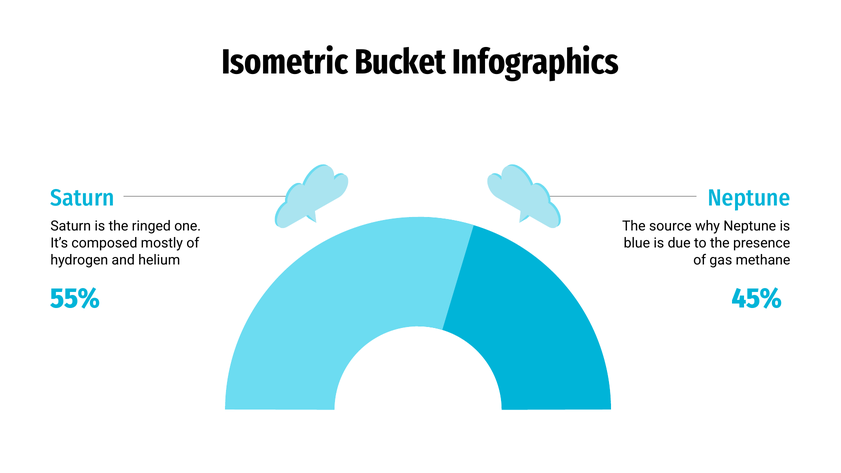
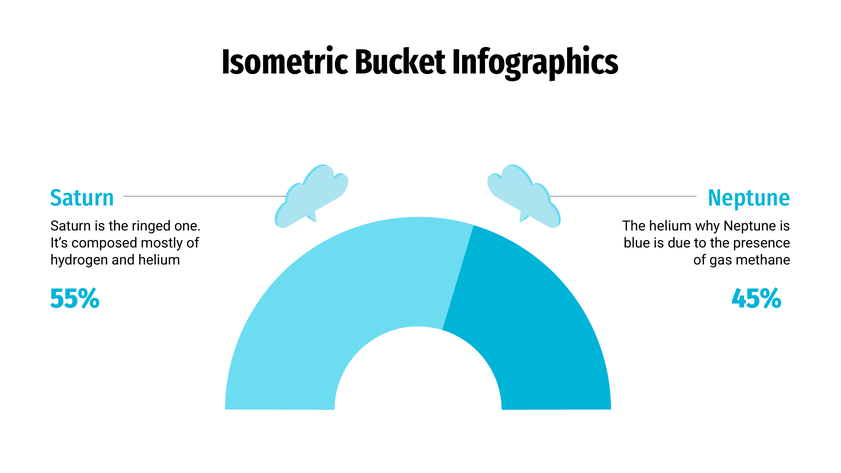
The source: source -> helium (670, 226)
